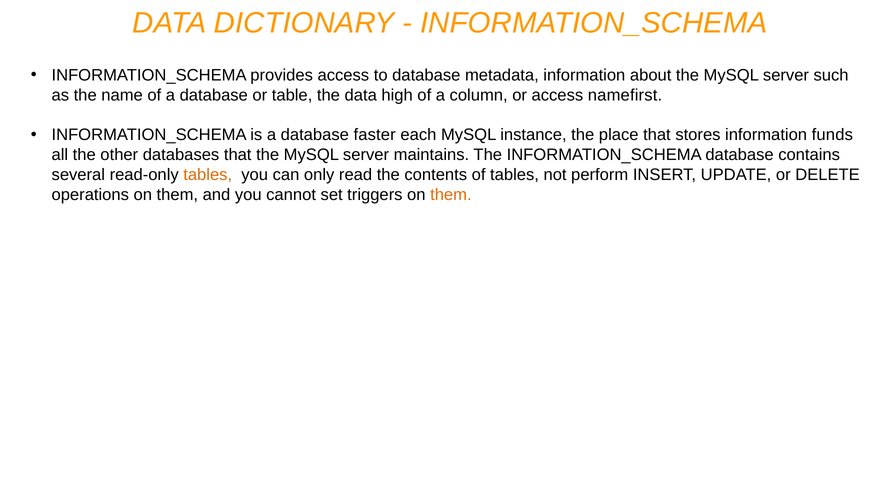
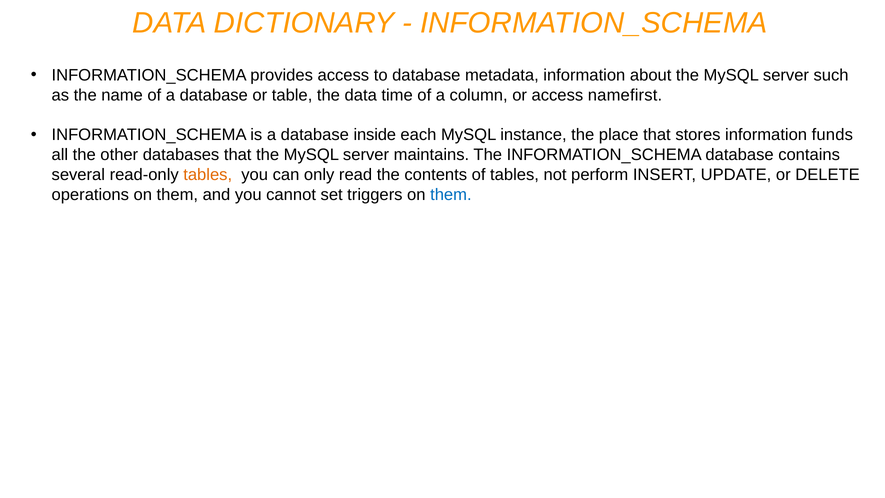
high: high -> time (397, 95)
faster: faster -> inside (375, 135)
them colour: orange -> blue (451, 195)
